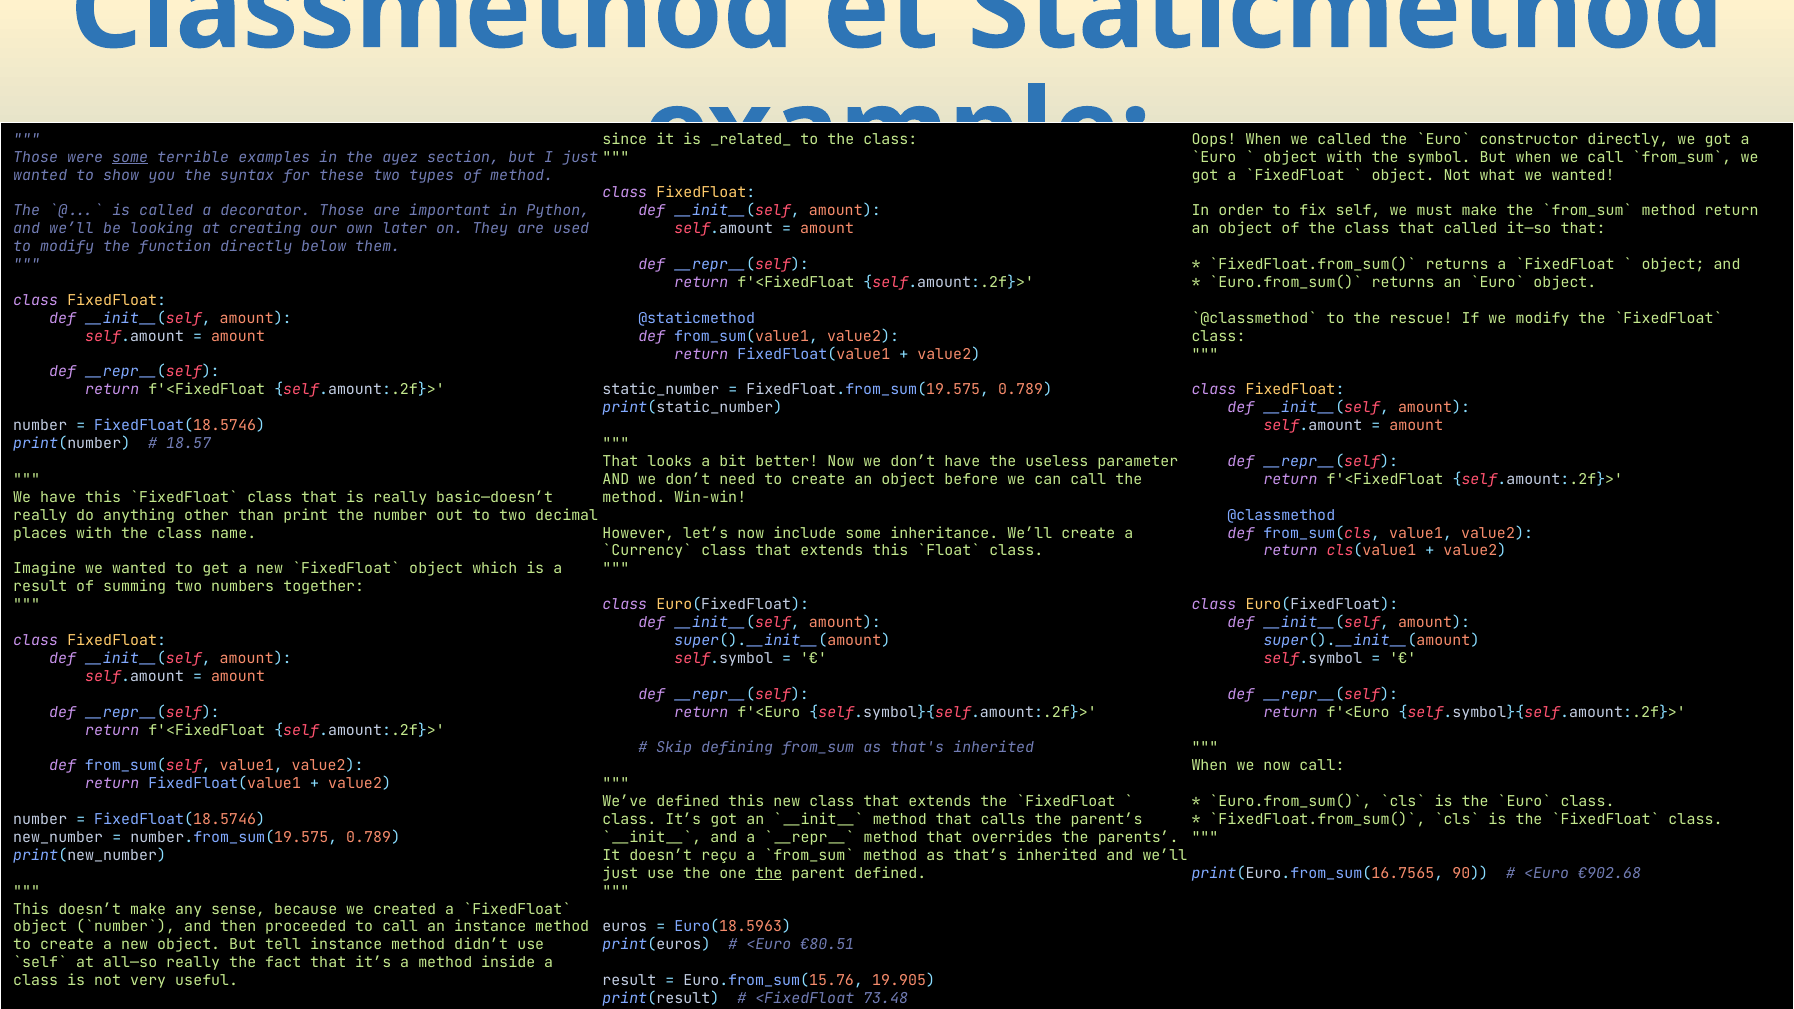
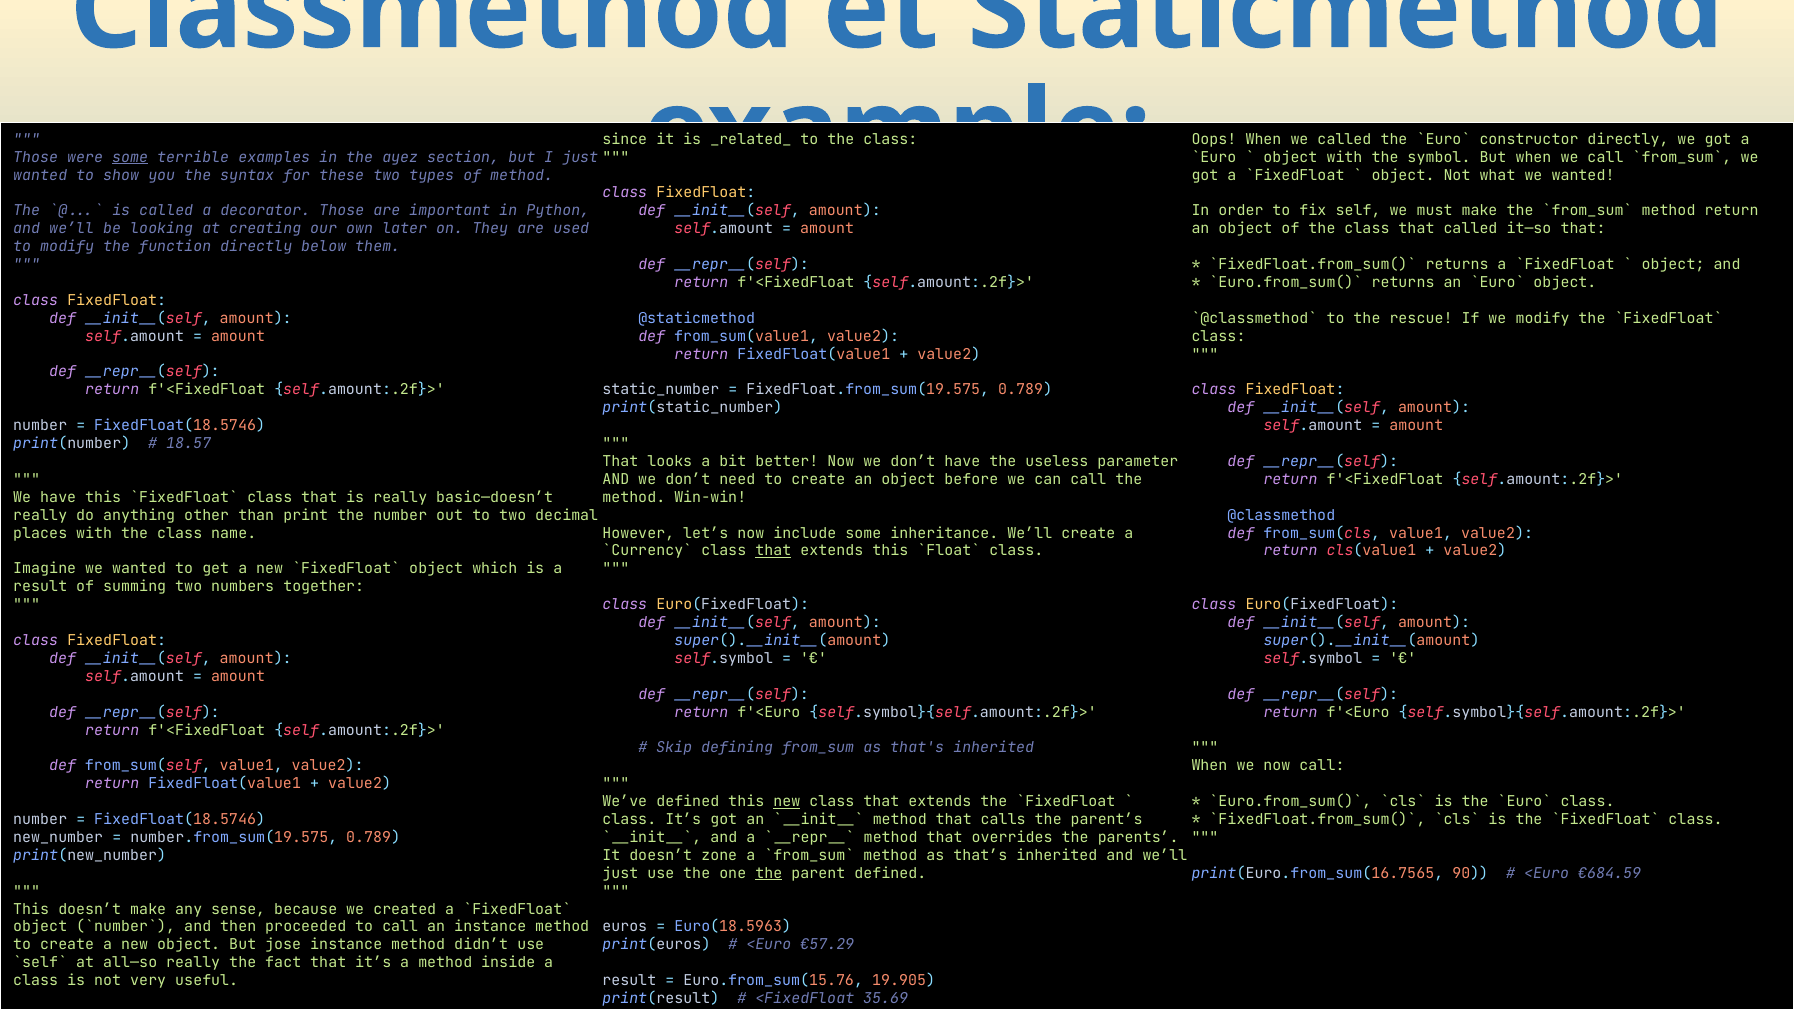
that underline: none -> present (773, 551)
new underline: none -> present (787, 802)
reçu: reçu -> zone (719, 855)
€902.68>: €902.68> -> €684.59> (1614, 873)
tell: tell -> jose (283, 945)
€80.51>: €80.51> -> €57.29> (832, 945)
73.48>: 73.48> -> 35.69> (890, 999)
